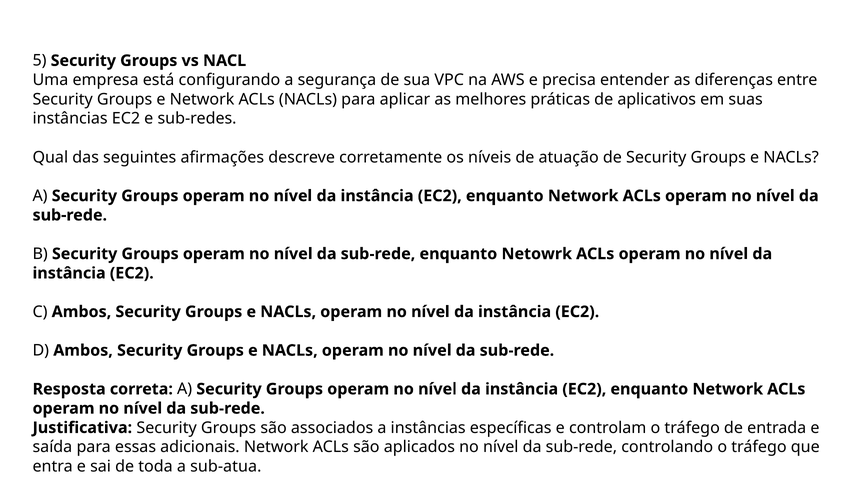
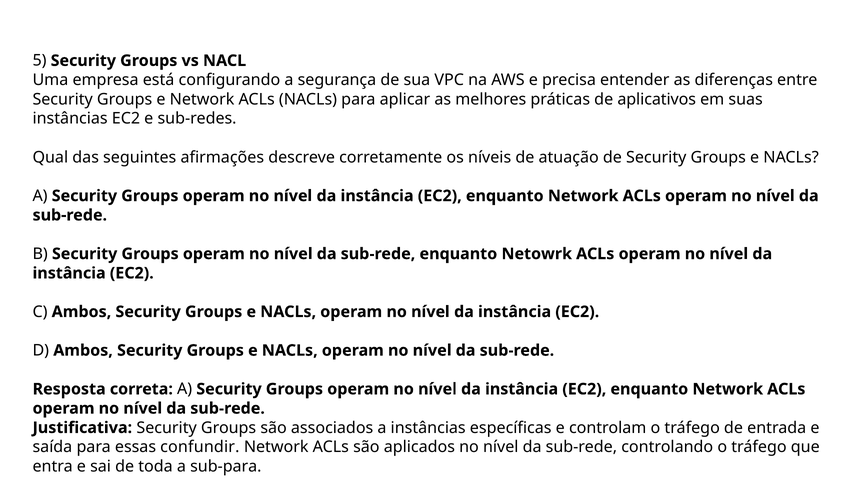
adicionais: adicionais -> confundir (200, 447)
sub-atua: sub-atua -> sub-para (226, 466)
